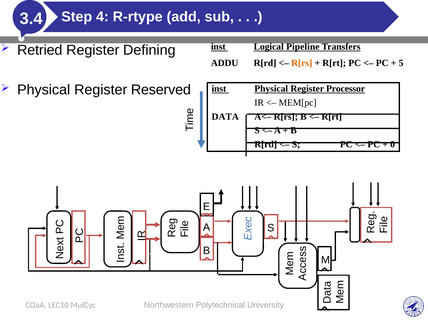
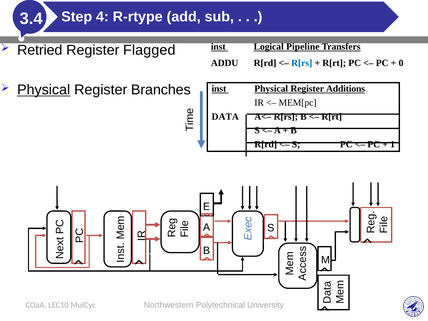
Defining: Defining -> Flagged (149, 50)
R[rs colour: orange -> blue (302, 63)
5: 5 -> 0 (401, 63)
Physical underline: none -> present (44, 90)
Reserved: Reserved -> Branches (161, 90)
Processor: Processor -> Additions (346, 89)
0: 0 -> 1 (393, 144)
